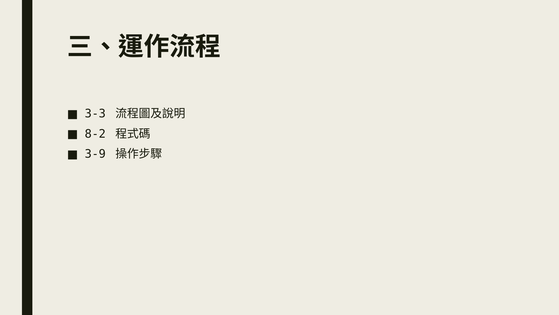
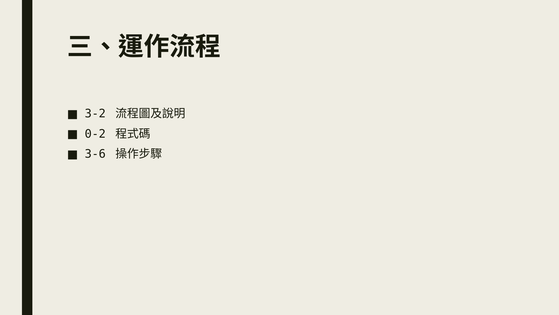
3-3: 3-3 -> 3-2 (95, 114)
8-2: 8-2 -> 0-2 (95, 134)
3-9: 3-9 -> 3-6 (95, 154)
